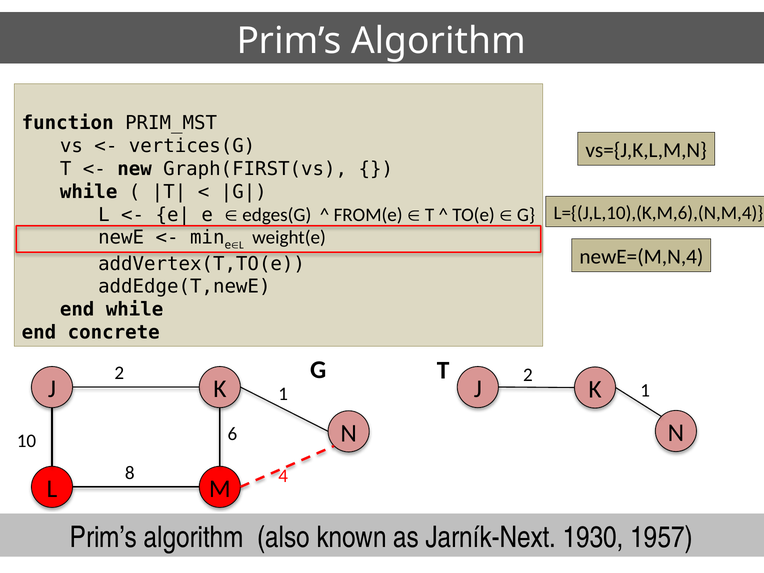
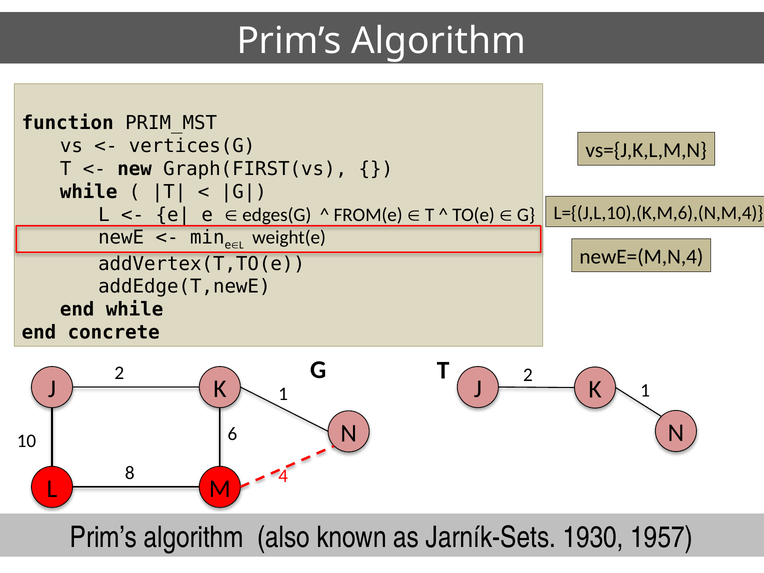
Jarník-Next: Jarník-Next -> Jarník-Sets (491, 537)
